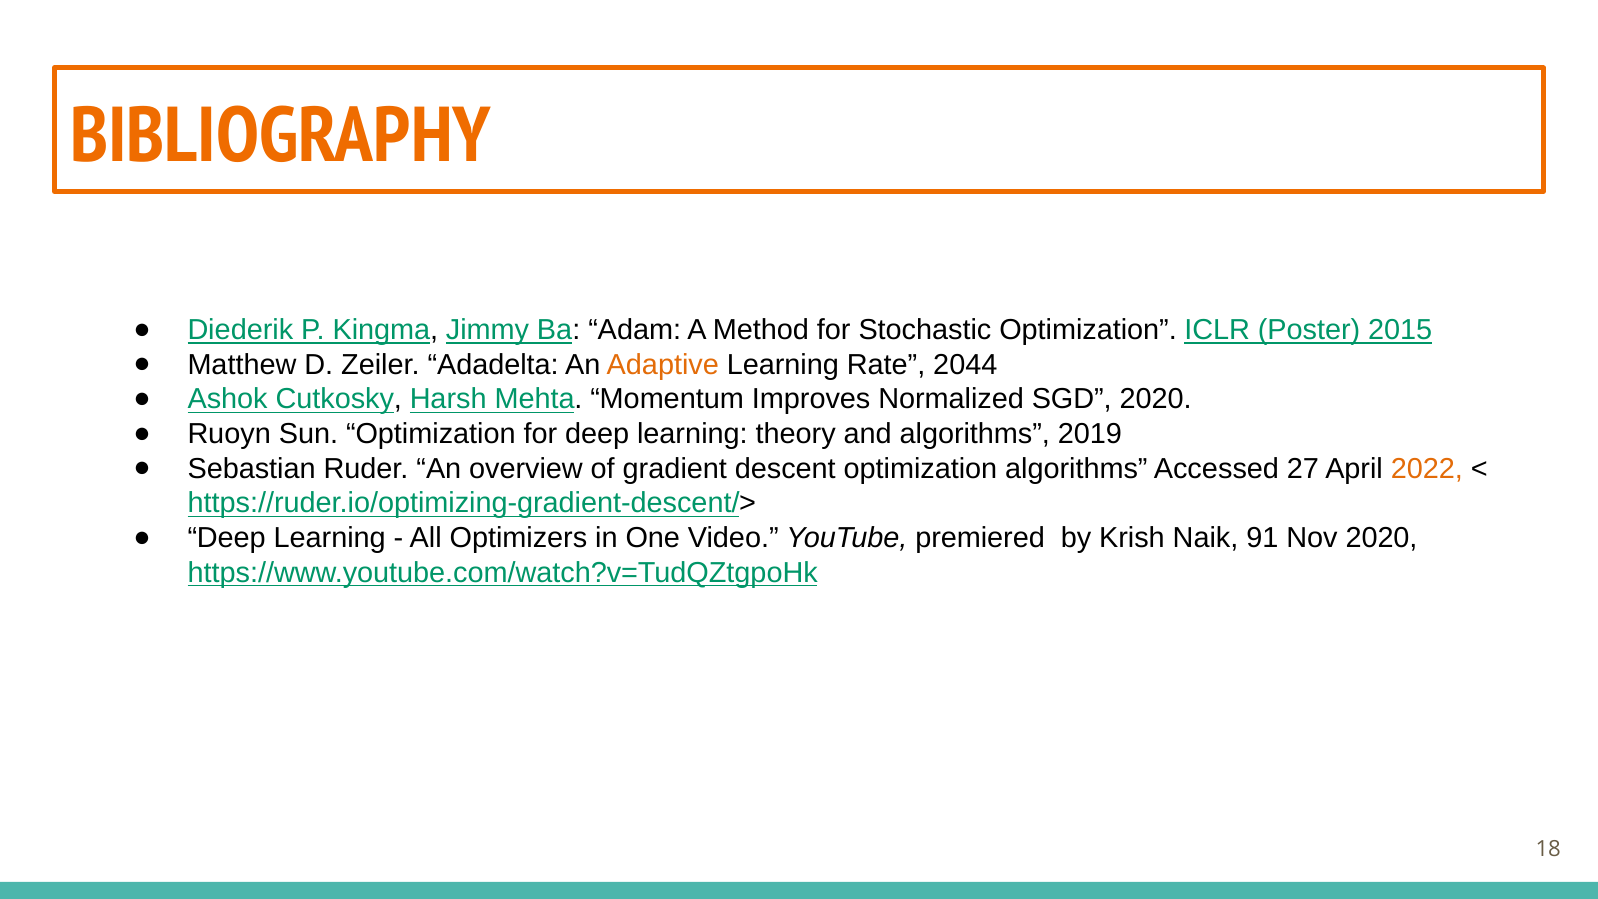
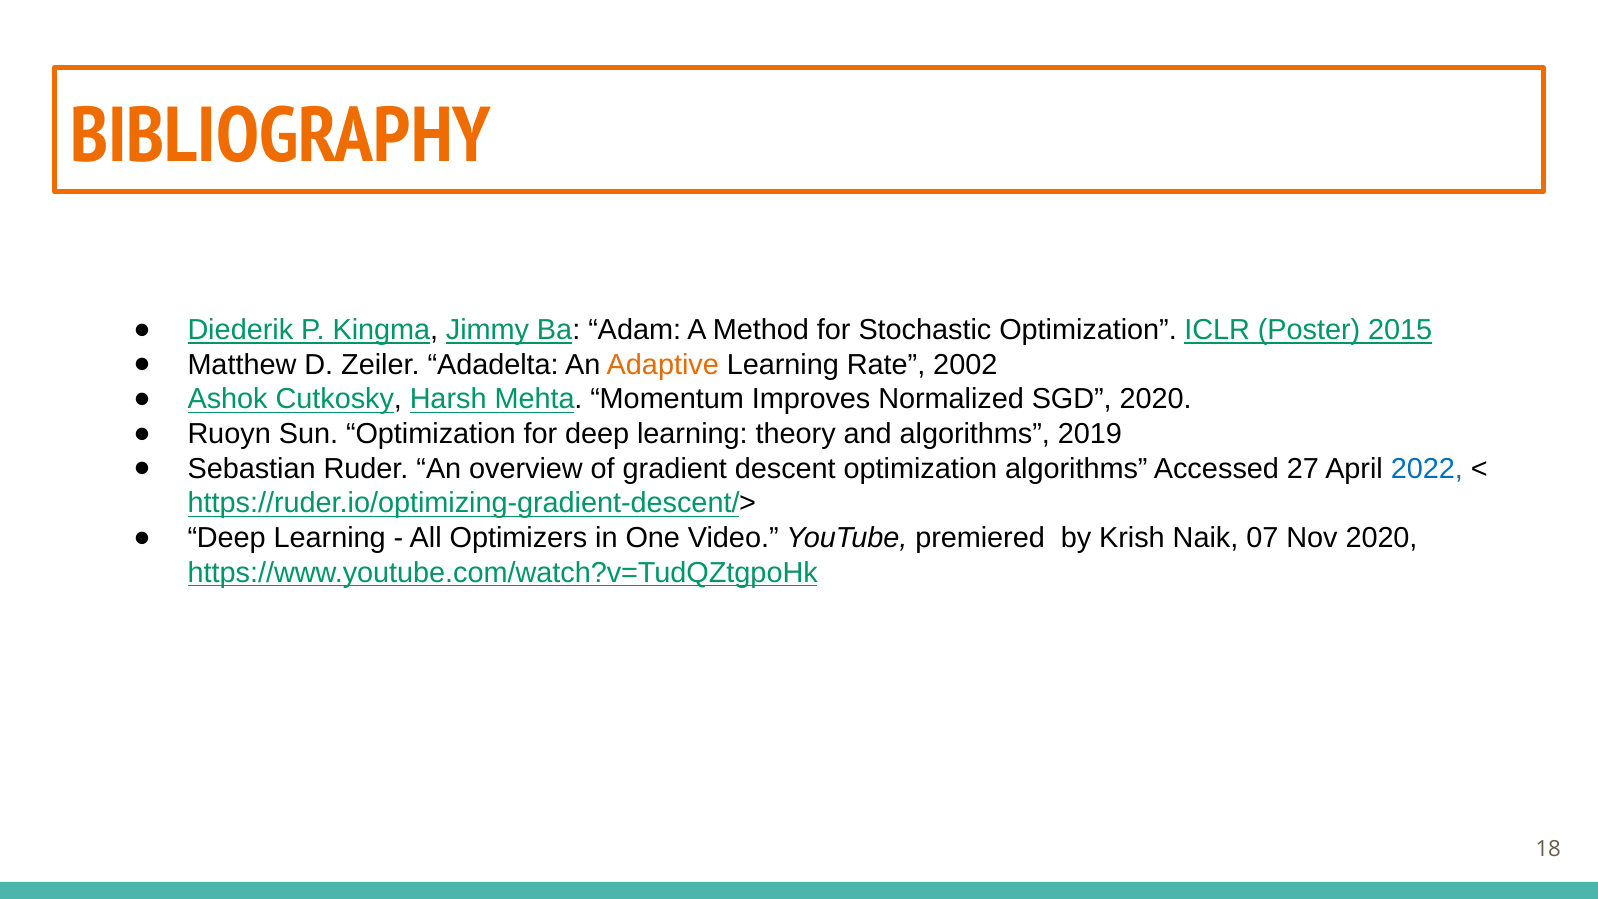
2044: 2044 -> 2002 (965, 365)
2022 colour: orange -> blue (1427, 469)
91: 91 -> 07 (1262, 538)
